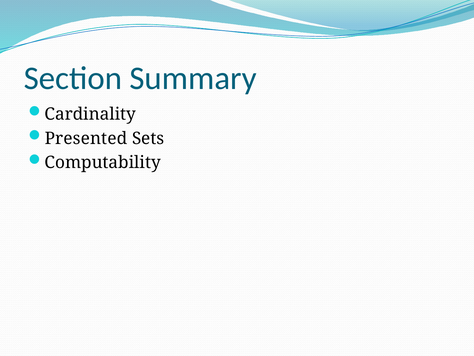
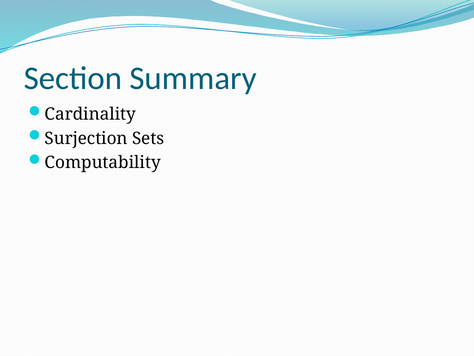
Presented: Presented -> Surjection (86, 138)
